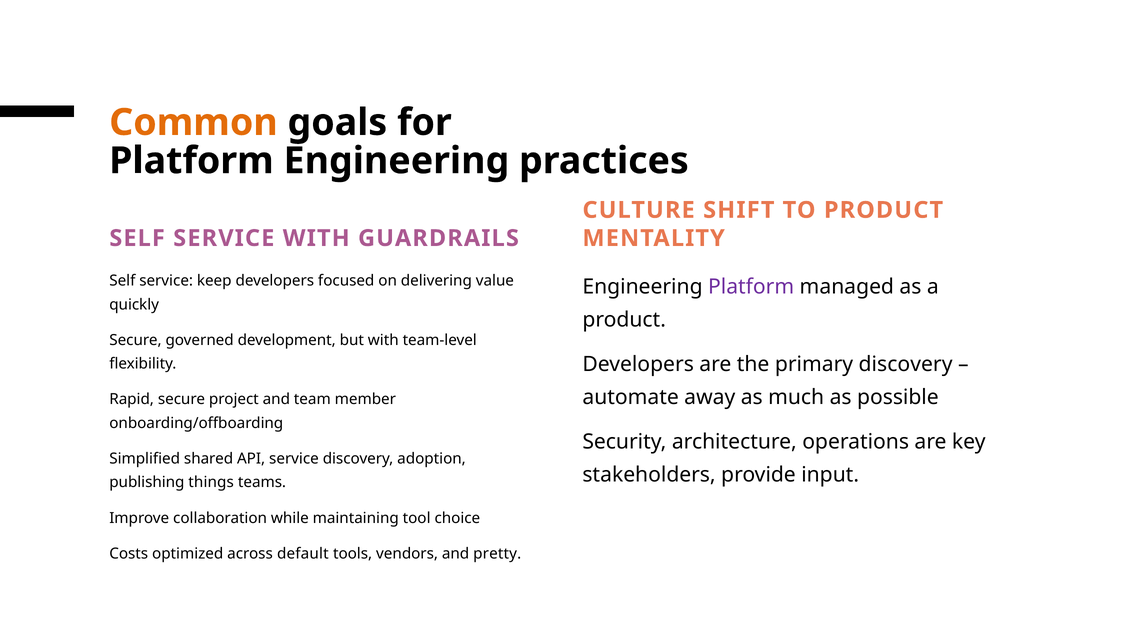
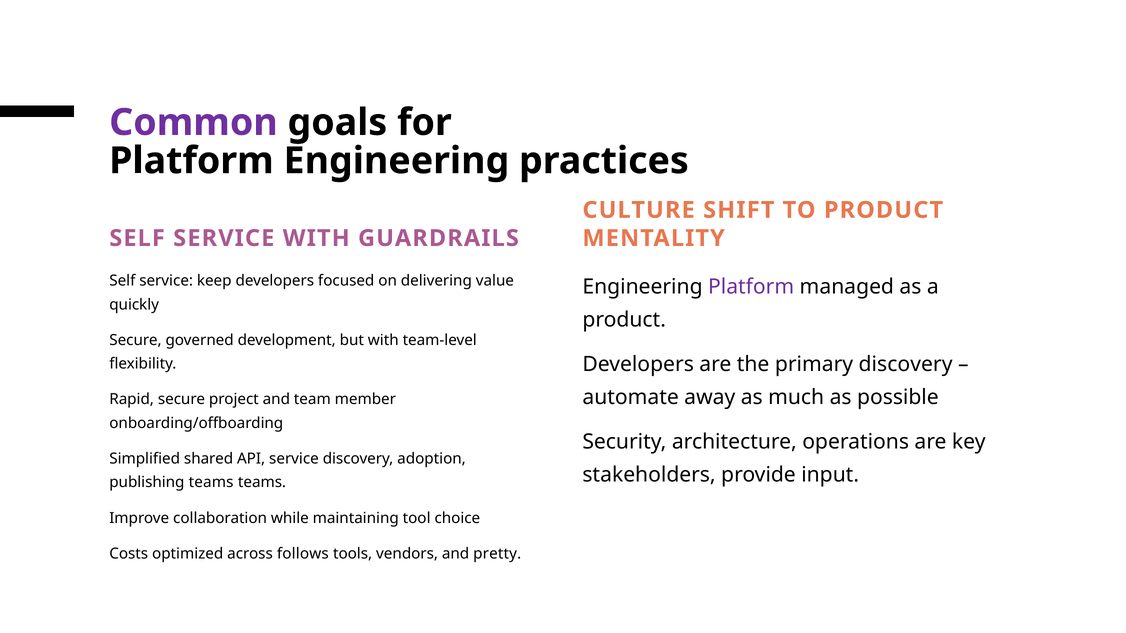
Common colour: orange -> purple (193, 123)
publishing things: things -> teams (211, 483)
default: default -> follows (303, 554)
